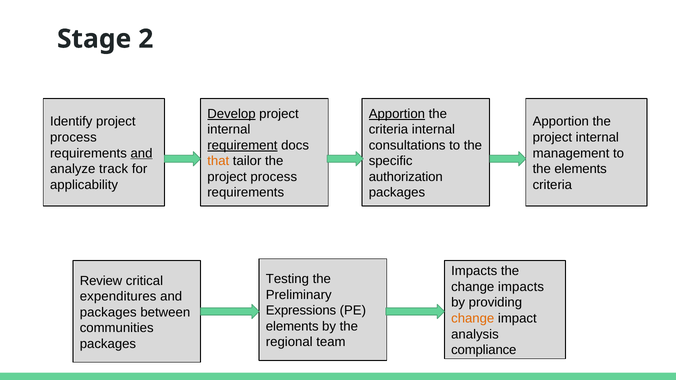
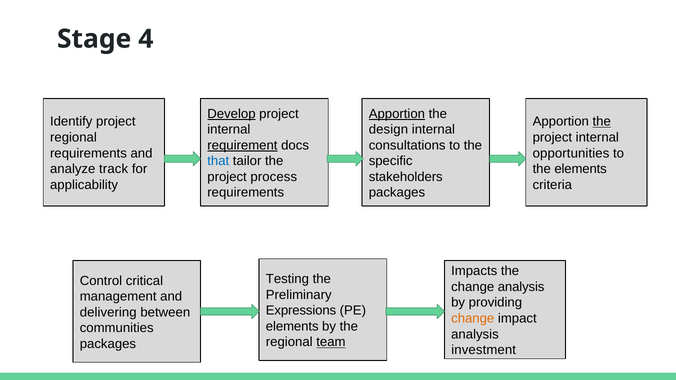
2: 2 -> 4 (146, 39)
the underline: none -> present (602, 122)
criteria: criteria -> design (388, 130)
process: process -> regional (73, 138)
and underline: present -> none (141, 153)
management: management -> opportunities (571, 153)
that colour: orange -> blue (218, 161)
authorization: authorization -> stakeholders (406, 177)
Review: Review -> Control (101, 281)
change impacts: impacts -> analysis (521, 287)
expenditures: expenditures -> management (118, 297)
packages: packages -> delivering (108, 313)
team underline: none -> present (331, 342)
compliance: compliance -> investment (484, 350)
